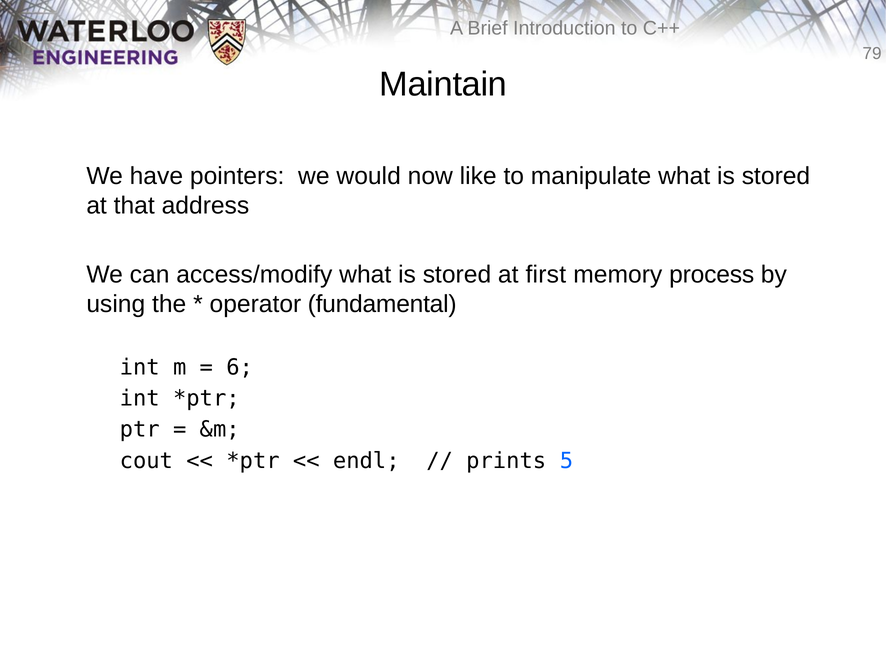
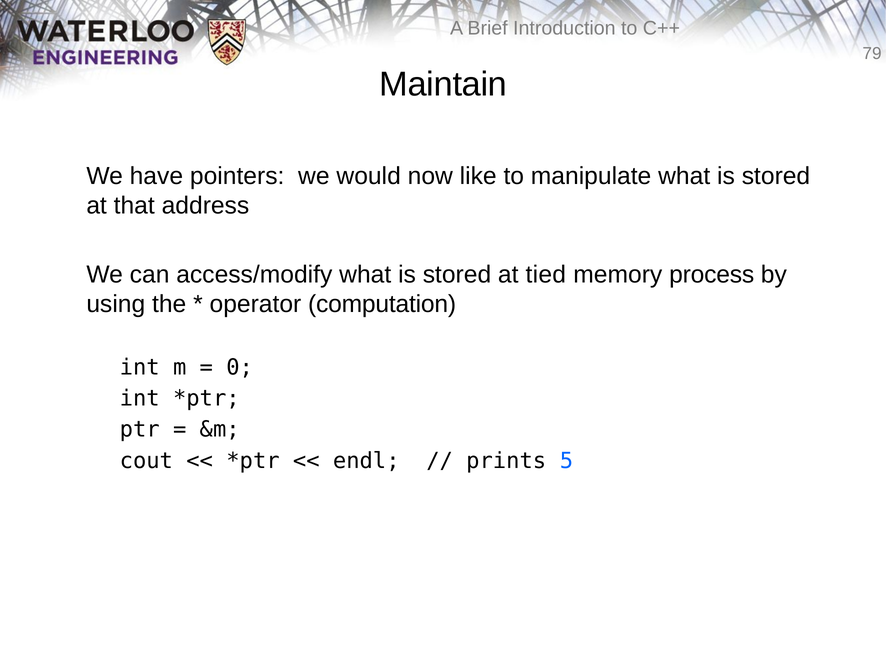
first: first -> tied (546, 274)
fundamental: fundamental -> computation (382, 304)
6: 6 -> 0 (240, 367)
